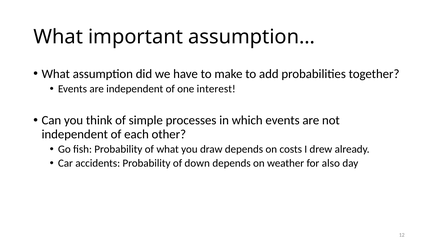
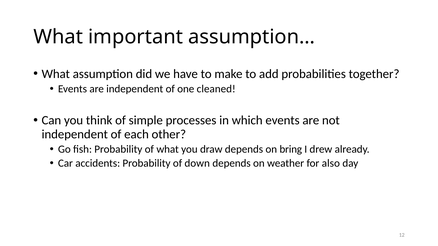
interest: interest -> cleaned (216, 89)
costs: costs -> bring (291, 150)
